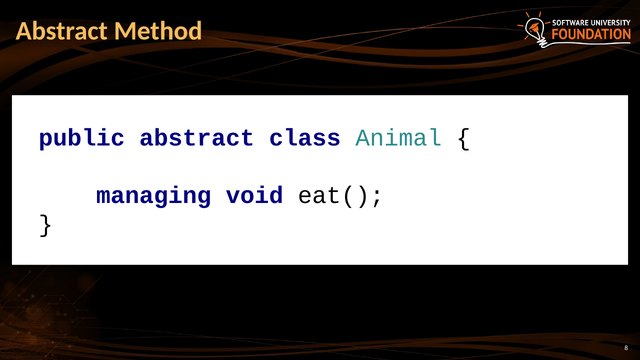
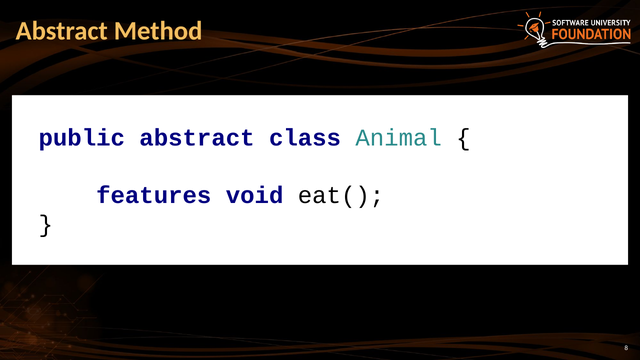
managing: managing -> features (154, 195)
